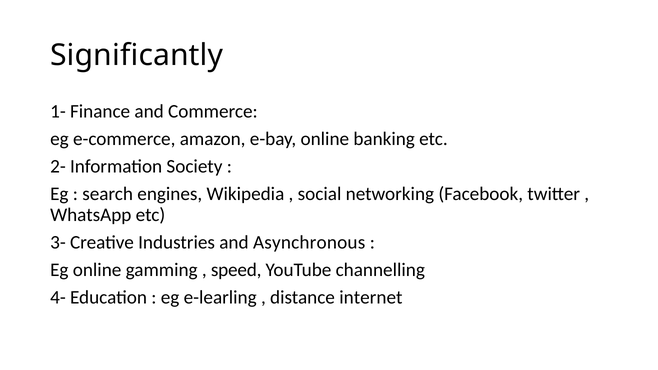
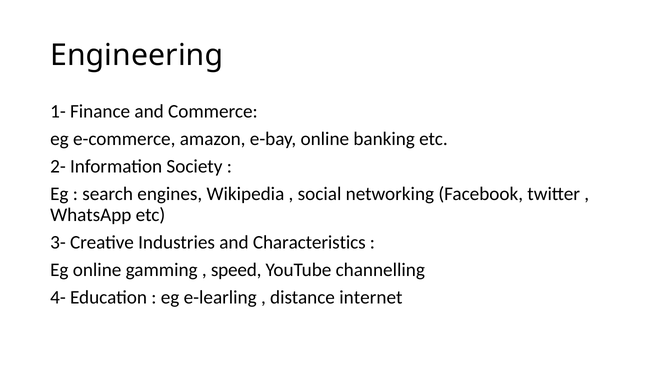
Significantly: Significantly -> Engineering (137, 55)
Asynchronous: Asynchronous -> Characteristics (309, 242)
